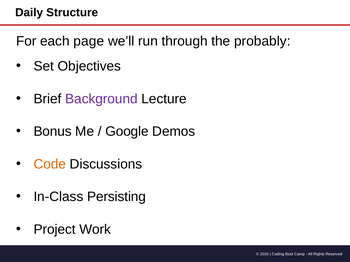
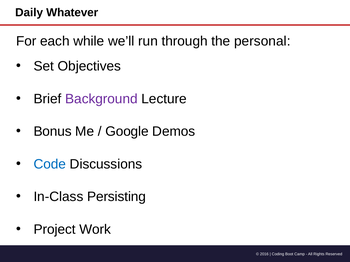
Structure: Structure -> Whatever (72, 12)
page: page -> while (89, 41)
probably: probably -> personal (262, 41)
Code colour: orange -> blue (50, 164)
